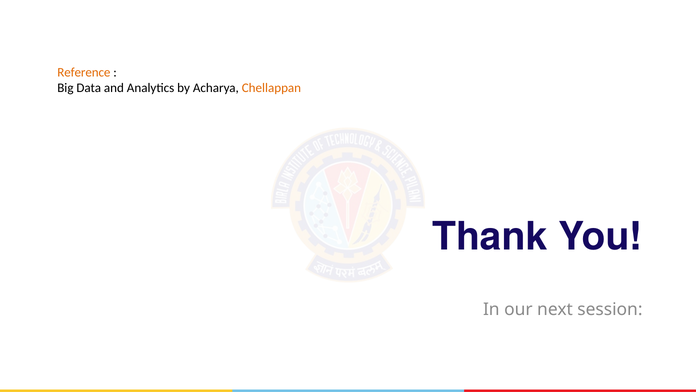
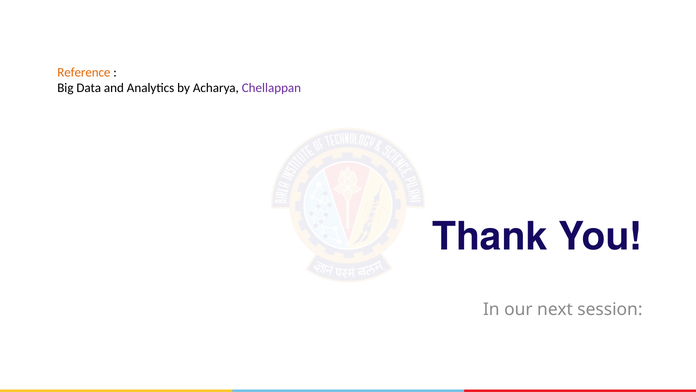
Chellappan colour: orange -> purple (271, 88)
